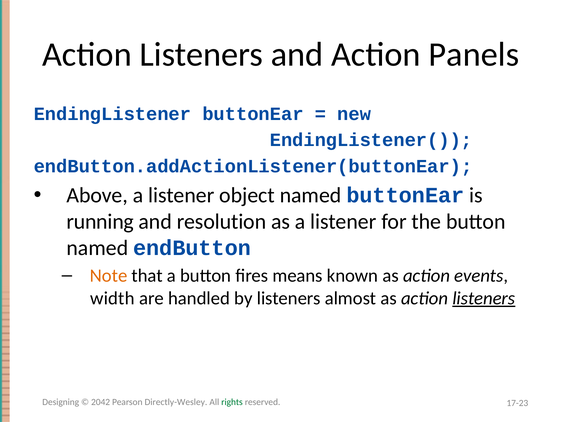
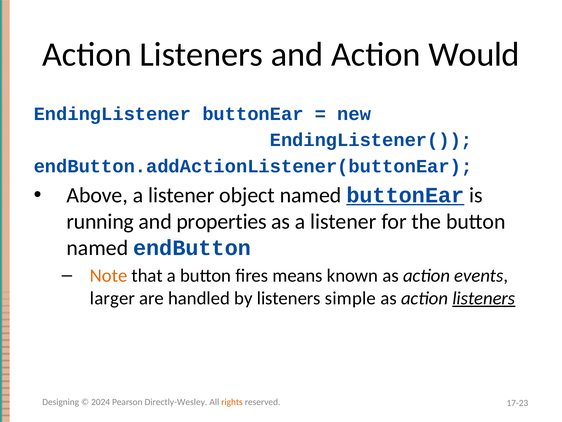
Panels: Panels -> Would (474, 54)
buttonEar underline: none -> present (405, 195)
resolution: resolution -> properties (222, 221)
width: width -> larger (112, 298)
almost: almost -> simple (350, 298)
2042: 2042 -> 2024 (101, 402)
rights colour: green -> orange (232, 402)
